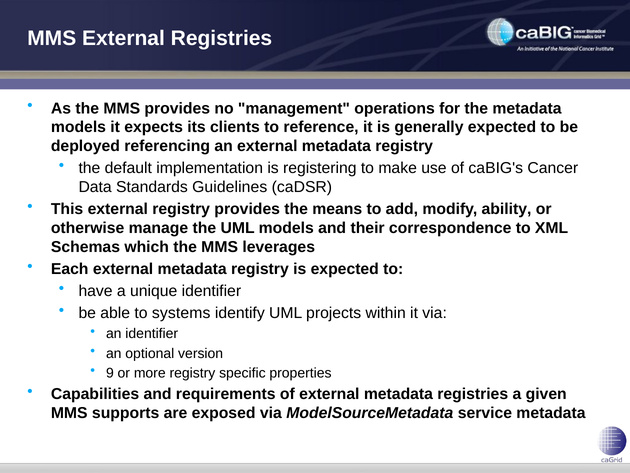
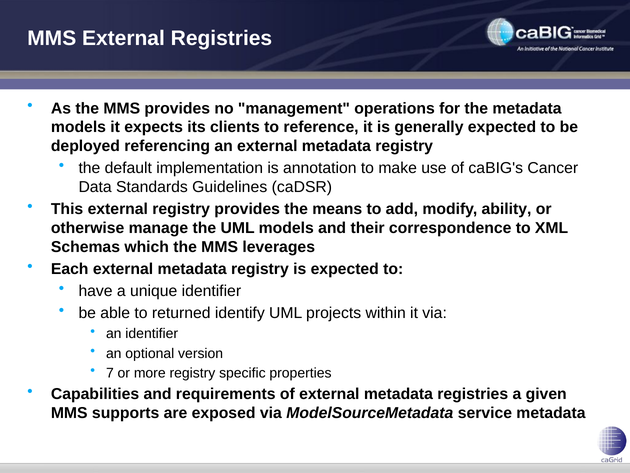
registering: registering -> annotation (320, 168)
systems: systems -> returned (181, 313)
9: 9 -> 7 (110, 373)
